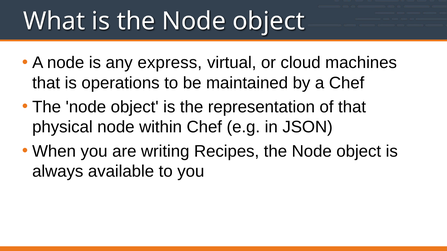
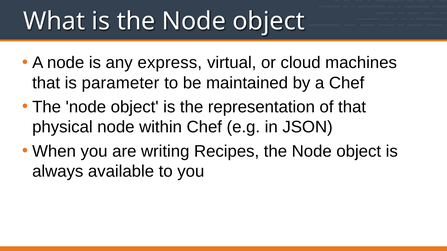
operations: operations -> parameter (120, 83)
